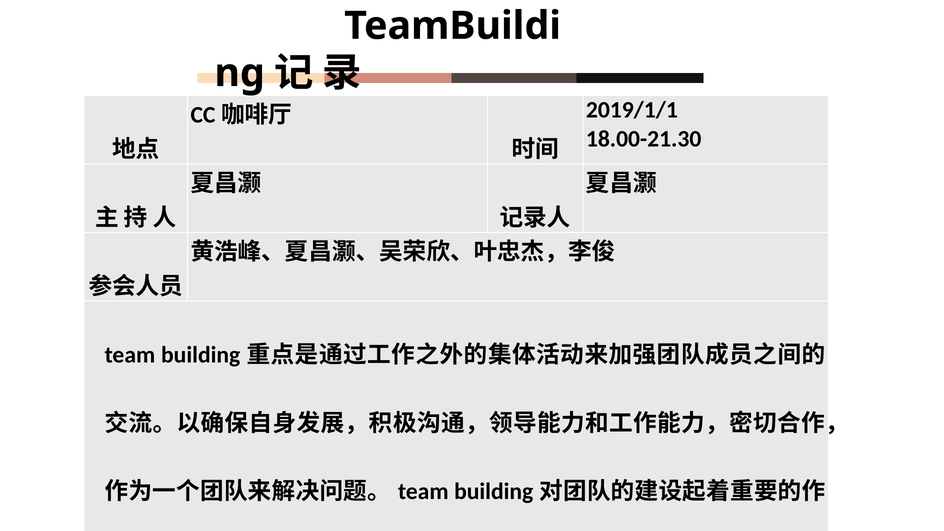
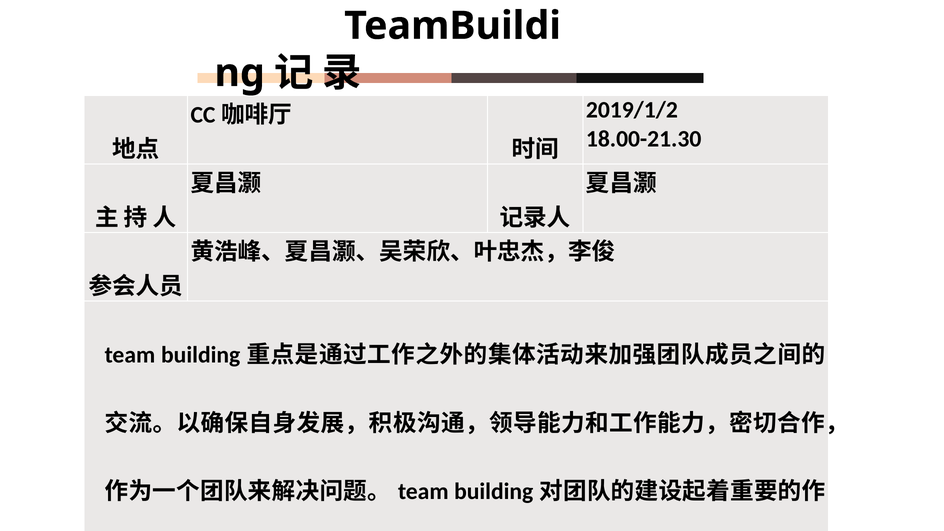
2019/1/1: 2019/1/1 -> 2019/1/2 (632, 110)
